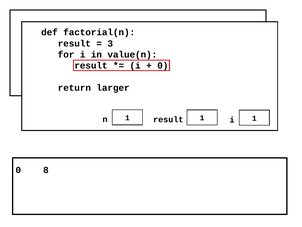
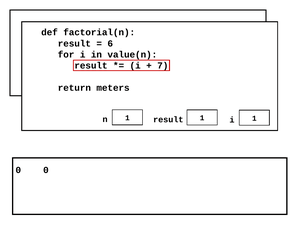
3: 3 -> 6 (110, 43)
0: 0 -> 7 (163, 66)
larger: larger -> meters (113, 88)
0 8: 8 -> 0 (46, 170)
